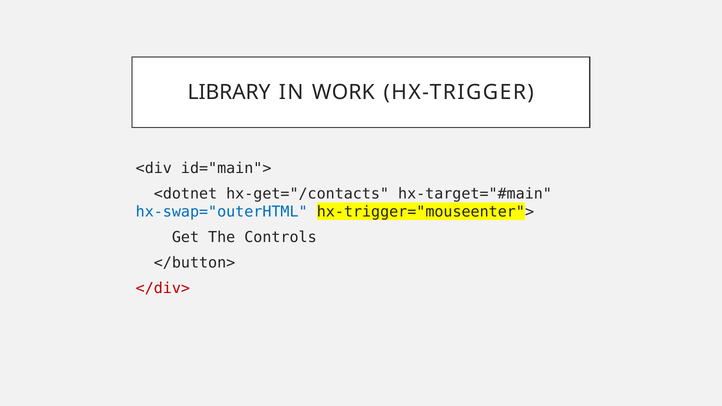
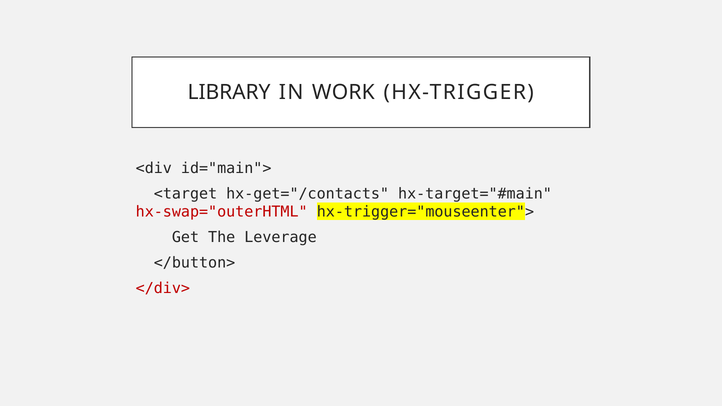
<dotnet: <dotnet -> <target (186, 194)
hx-swap="outerHTML colour: blue -> red (222, 212)
Controls: Controls -> Leverage (281, 237)
